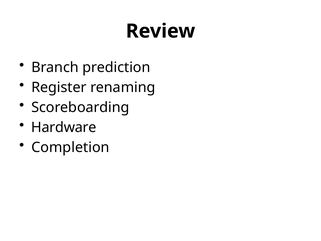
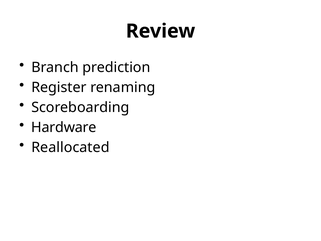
Completion: Completion -> Reallocated (70, 147)
